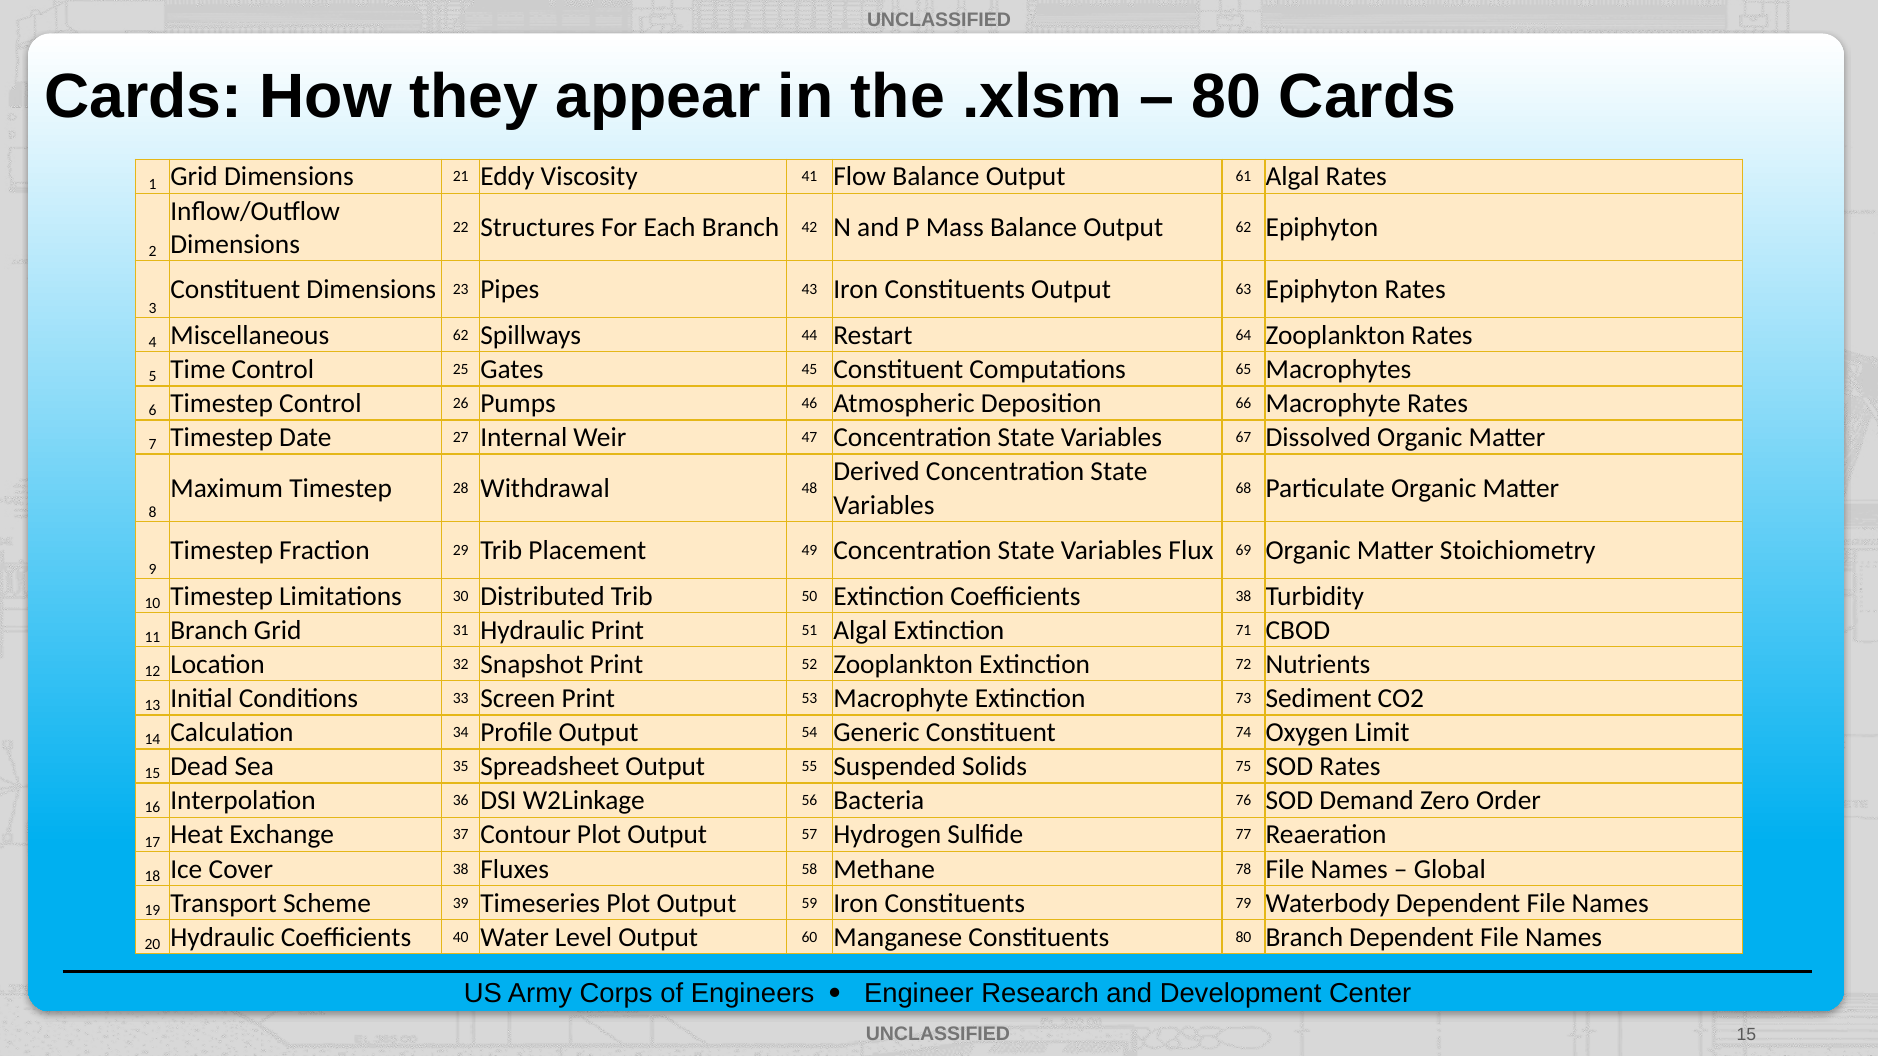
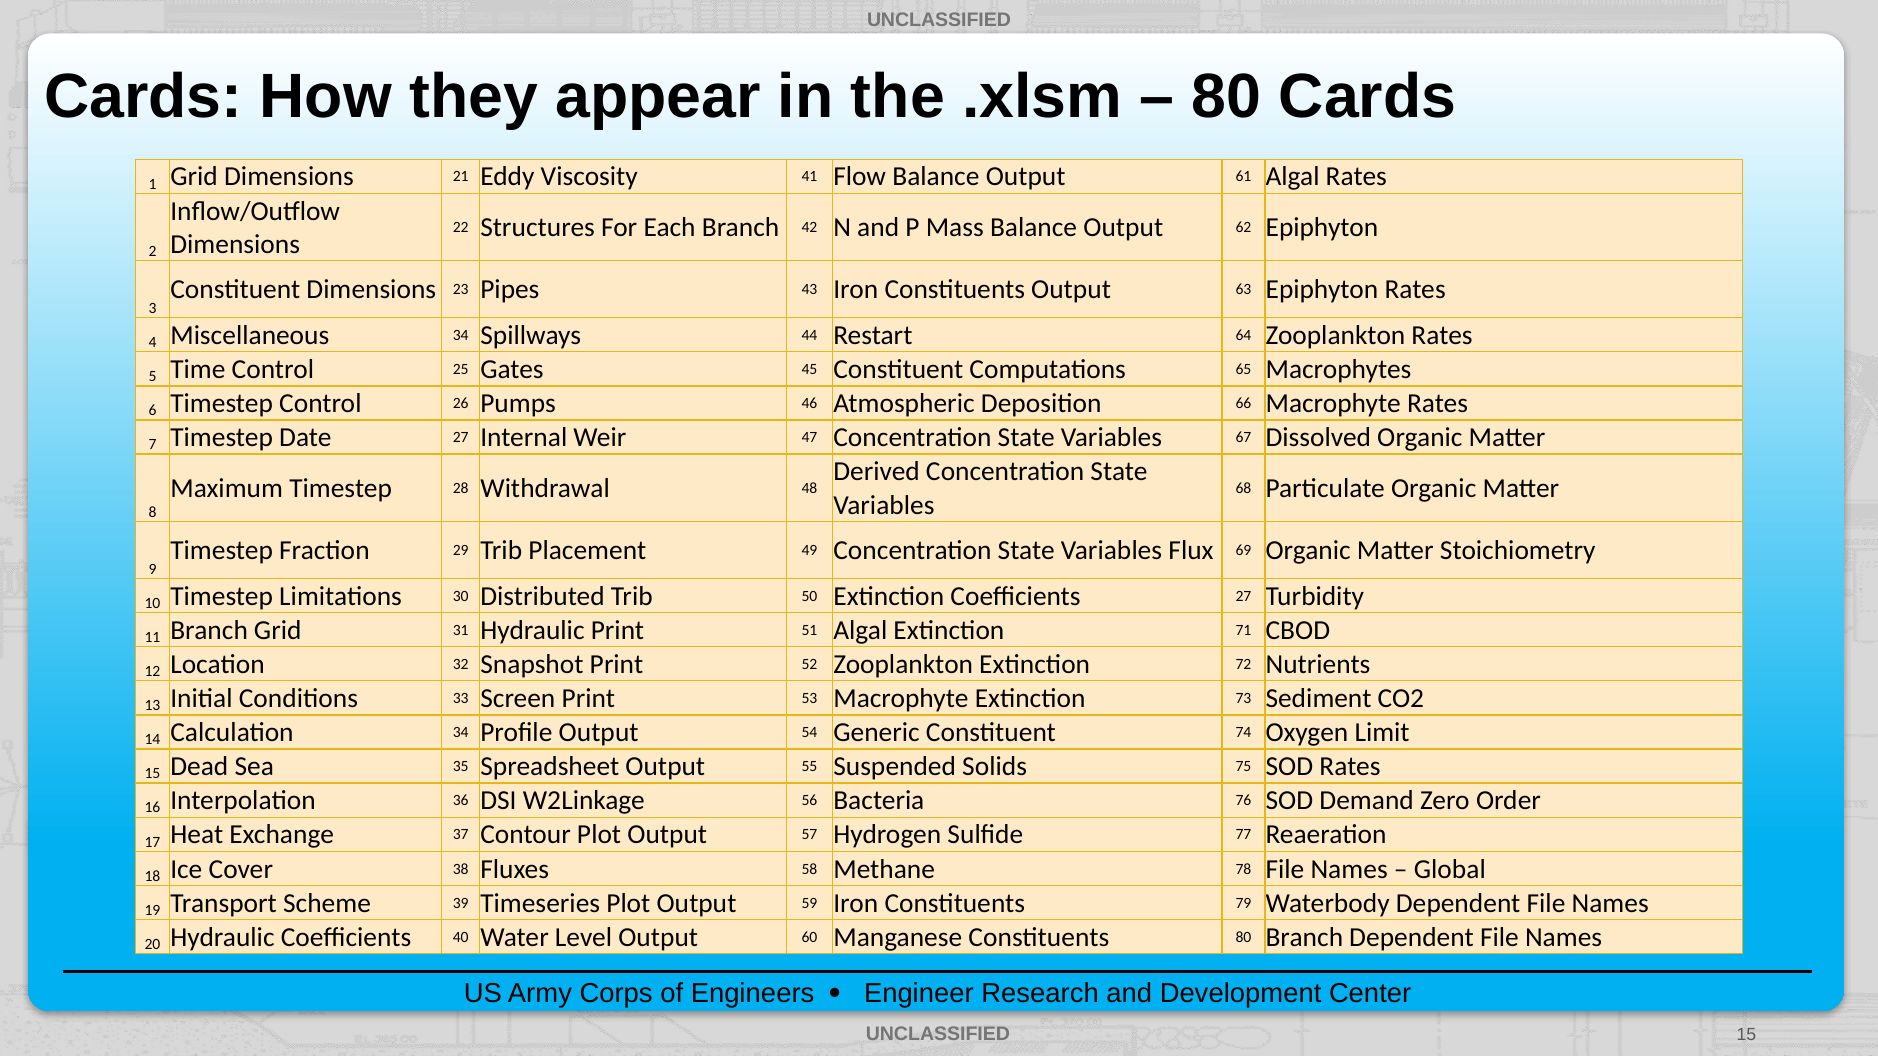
Miscellaneous 62: 62 -> 34 (461, 335)
Coefficients 38: 38 -> 27 (1243, 596)
